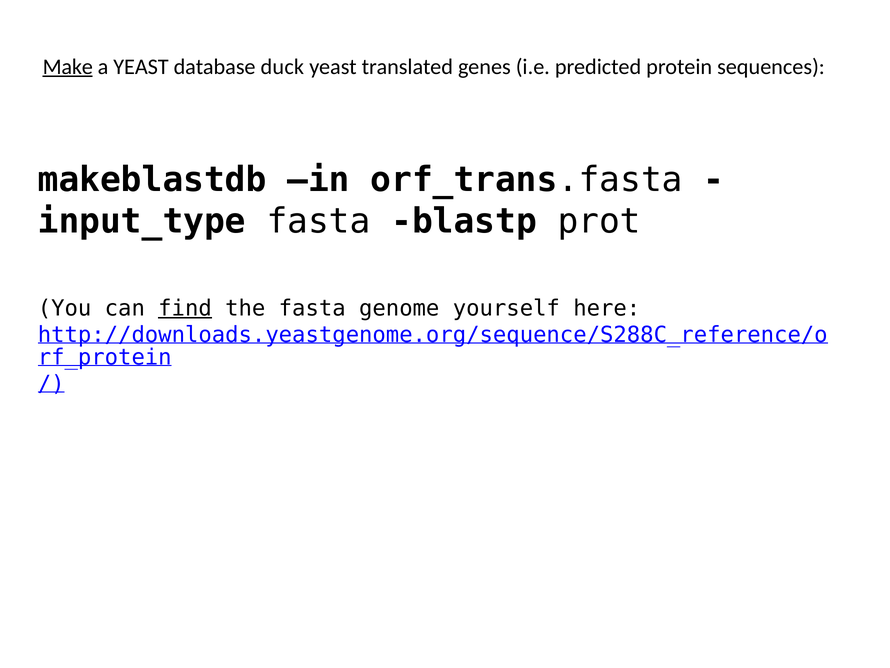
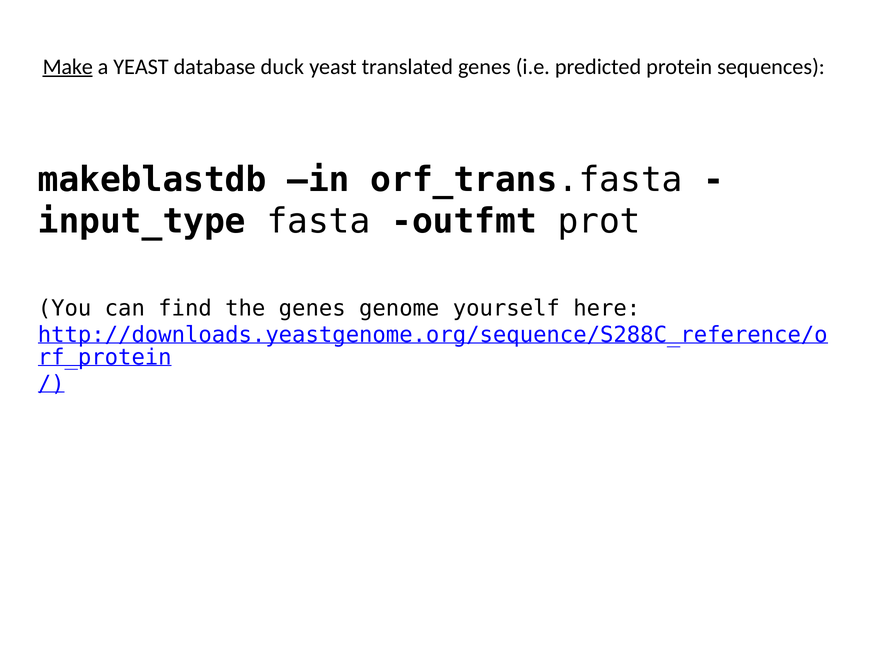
blastp: blastp -> outfmt (464, 221)
find underline: present -> none (185, 308)
the fasta: fasta -> genes (312, 308)
